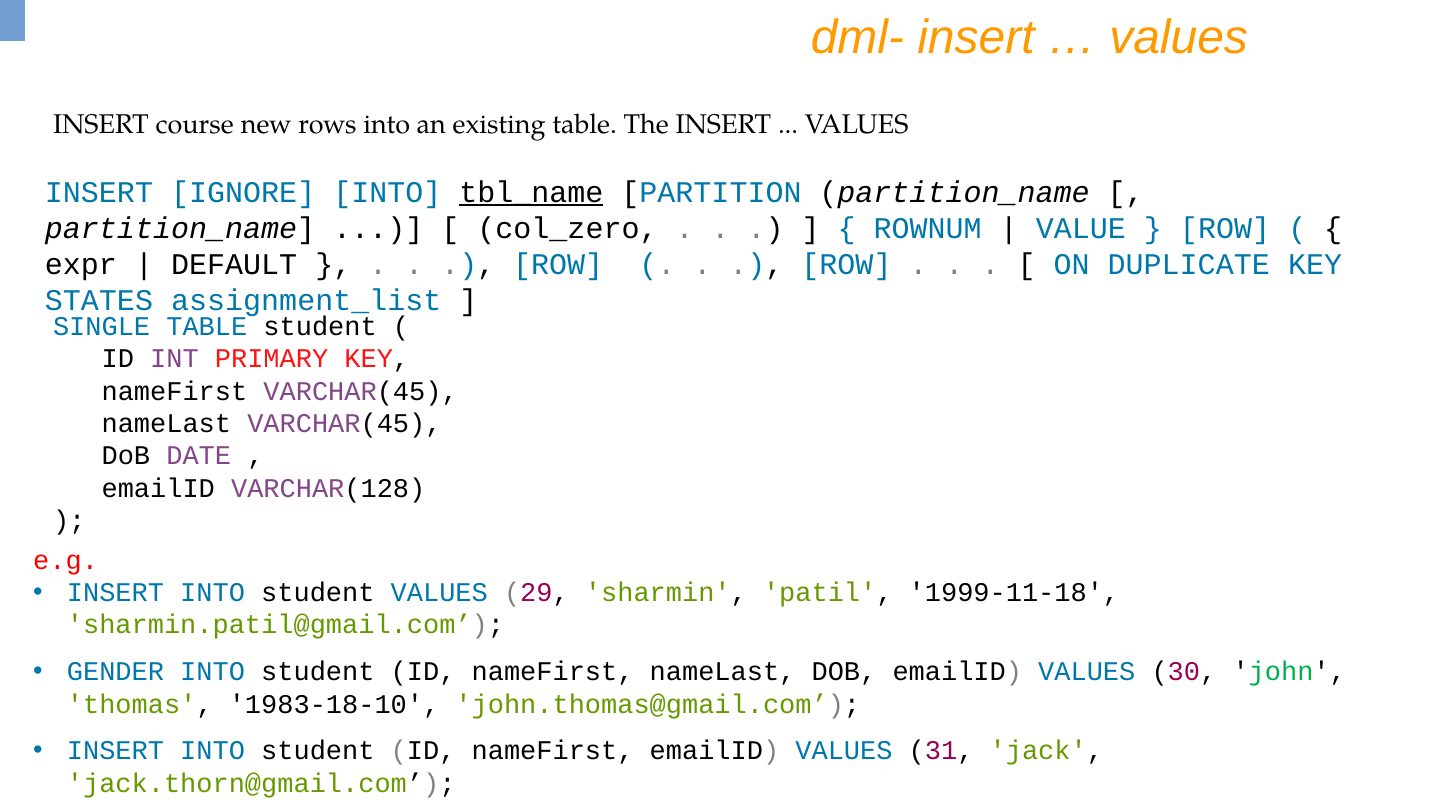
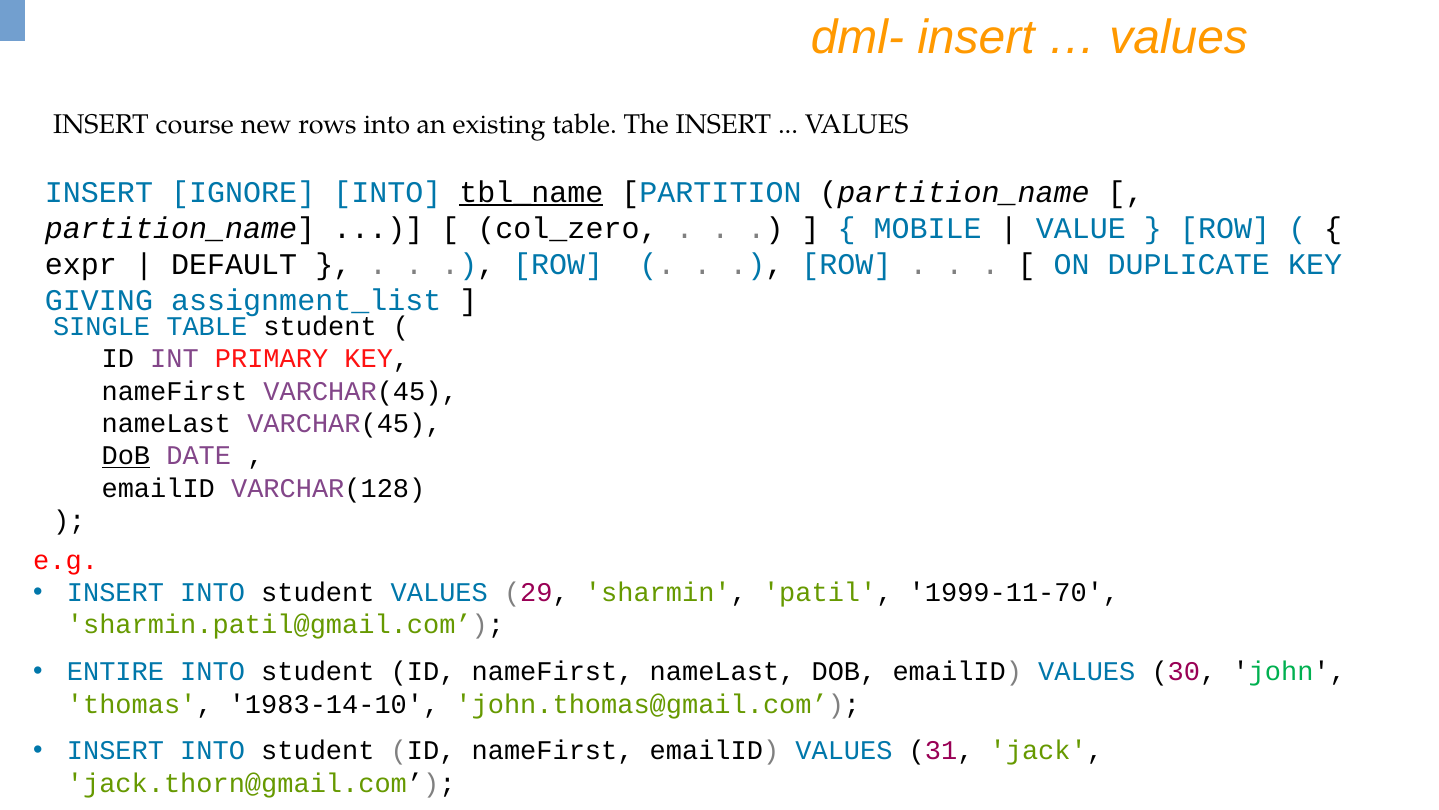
ROWNUM: ROWNUM -> MOBILE (928, 228)
STATES: STATES -> GIVING (99, 300)
DoB underline: none -> present (126, 456)
1999-11-18: 1999-11-18 -> 1999-11-70 (1014, 592)
GENDER: GENDER -> ENTIRE (115, 671)
1983-18-10: 1983-18-10 -> 1983-14-10 (334, 704)
